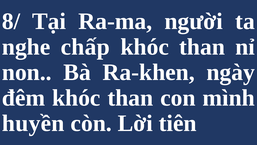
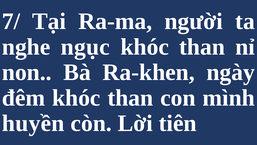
8/: 8/ -> 7/ (11, 21)
chấp: chấp -> ngục (85, 47)
